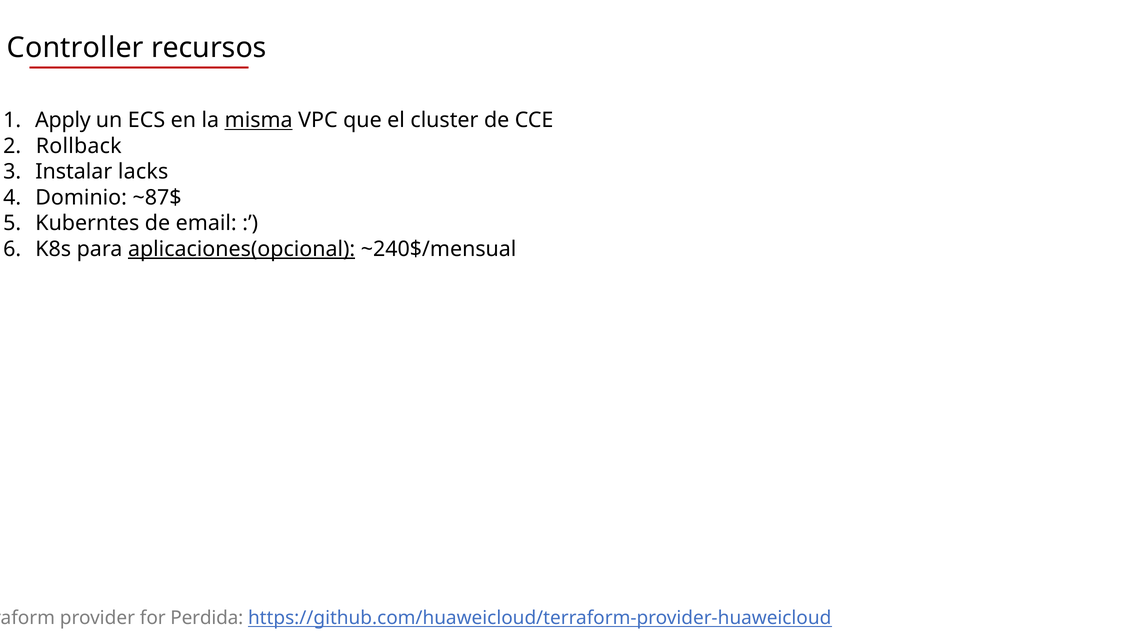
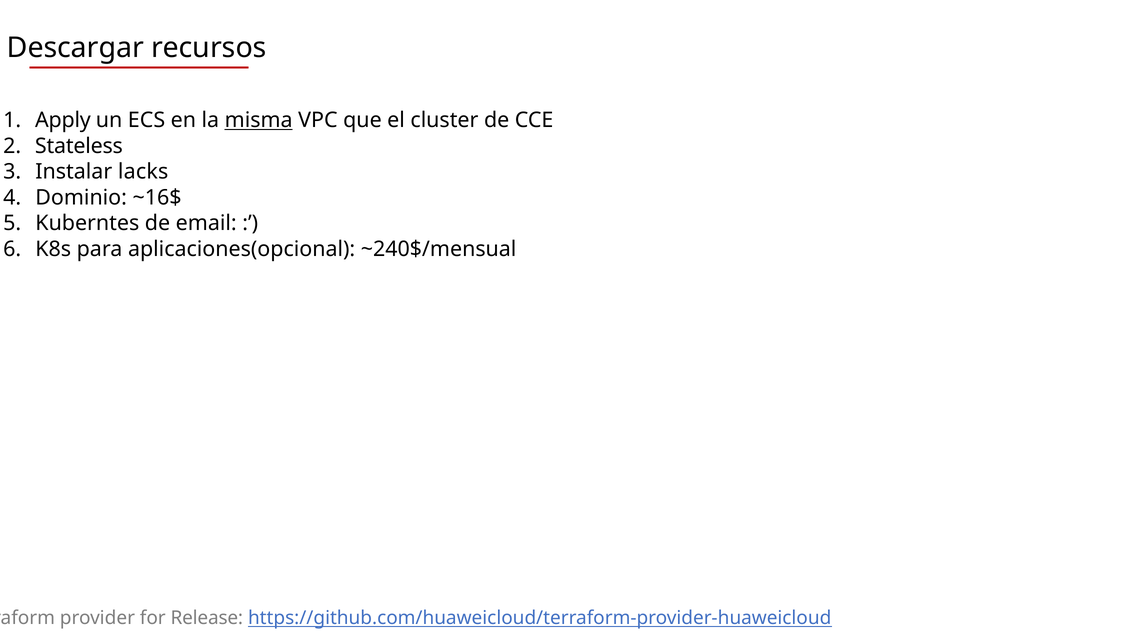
Controller: Controller -> Descargar (75, 48)
Rollback: Rollback -> Stateless (79, 146)
~87$: ~87$ -> ~16$ (157, 197)
aplicaciones(opcional underline: present -> none (242, 249)
Perdida: Perdida -> Release (207, 617)
